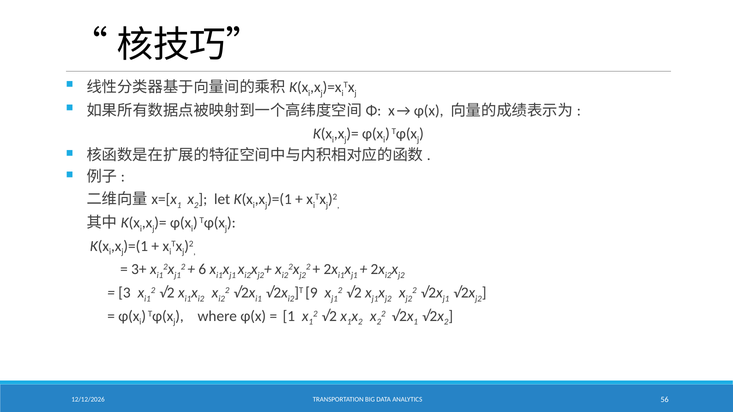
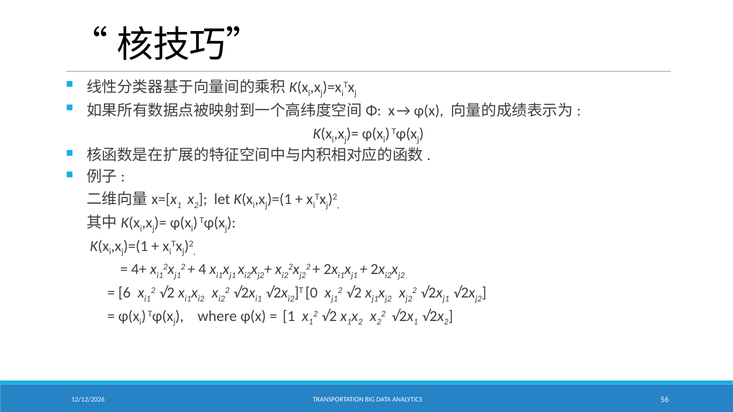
3+: 3+ -> 4+ (139, 270)
6: 6 -> 4 (202, 270)
3: 3 -> 6 (125, 293)
9: 9 -> 0 (311, 293)
